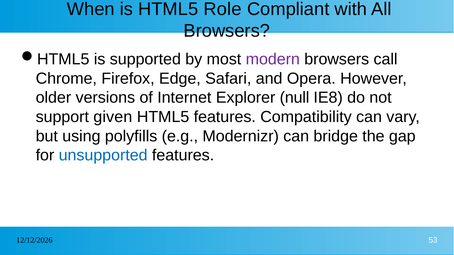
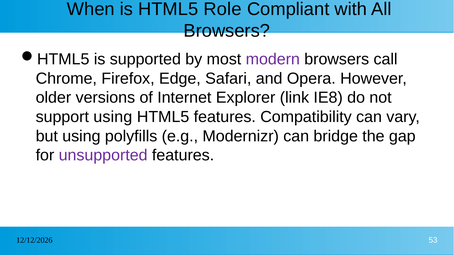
null: null -> link (294, 98)
support given: given -> using (113, 117)
unsupported colour: blue -> purple (103, 156)
